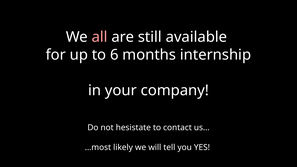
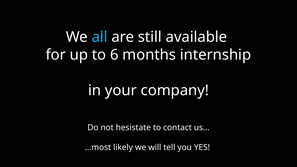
all colour: pink -> light blue (100, 37)
